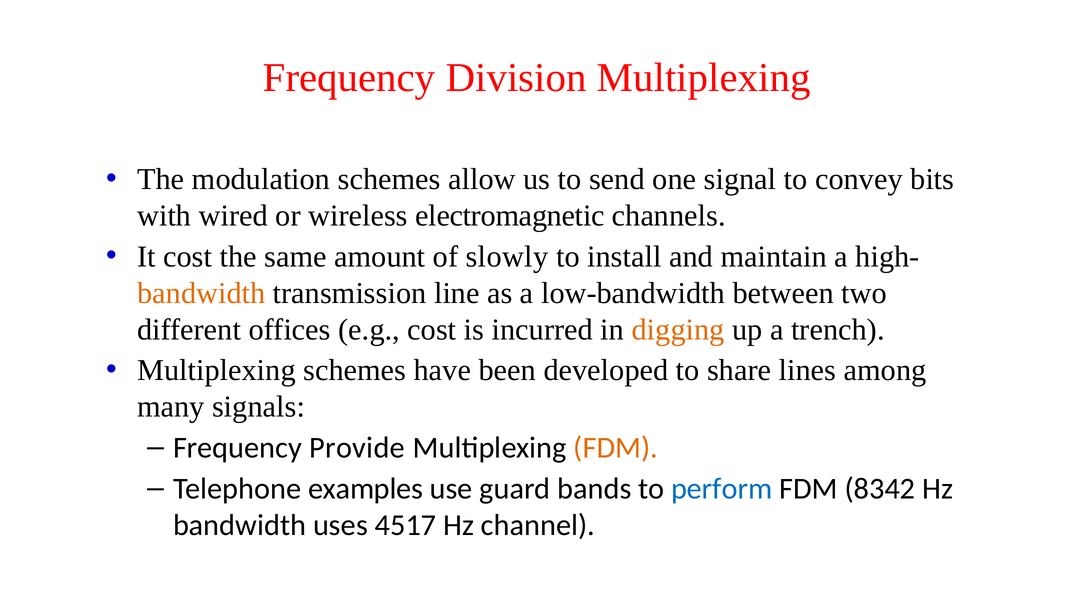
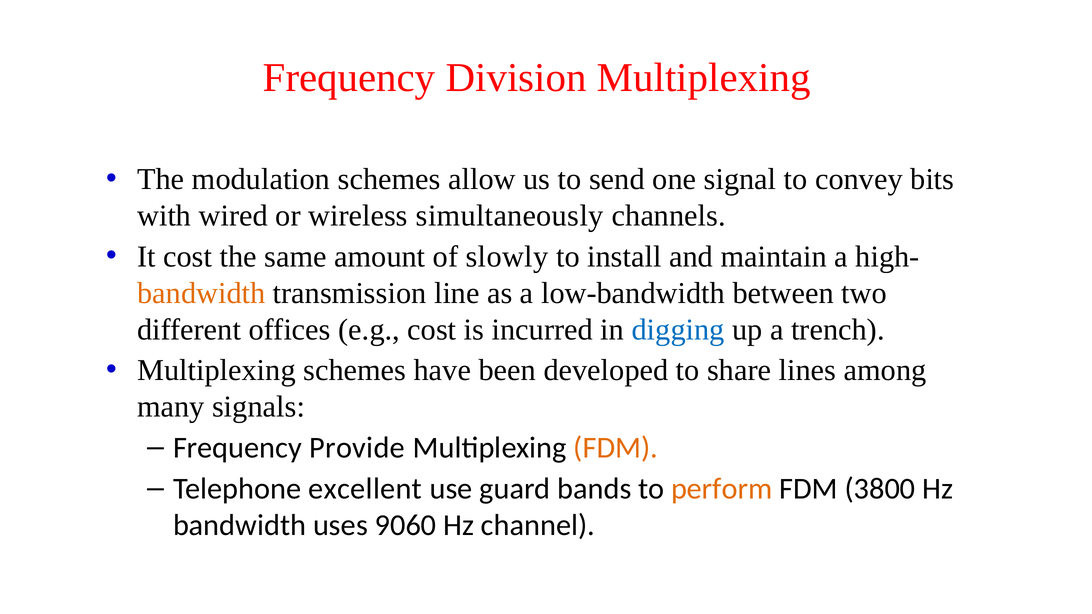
electromagnetic: electromagnetic -> simultaneously (510, 216)
digging colour: orange -> blue (678, 330)
examples: examples -> excellent (365, 489)
perform colour: blue -> orange (722, 489)
8342: 8342 -> 3800 (880, 489)
4517: 4517 -> 9060 (406, 525)
